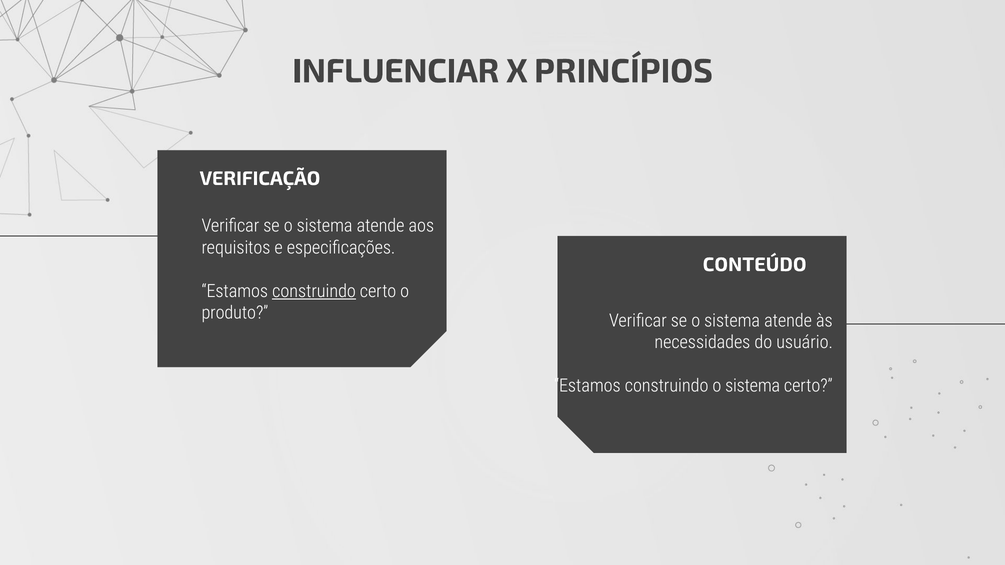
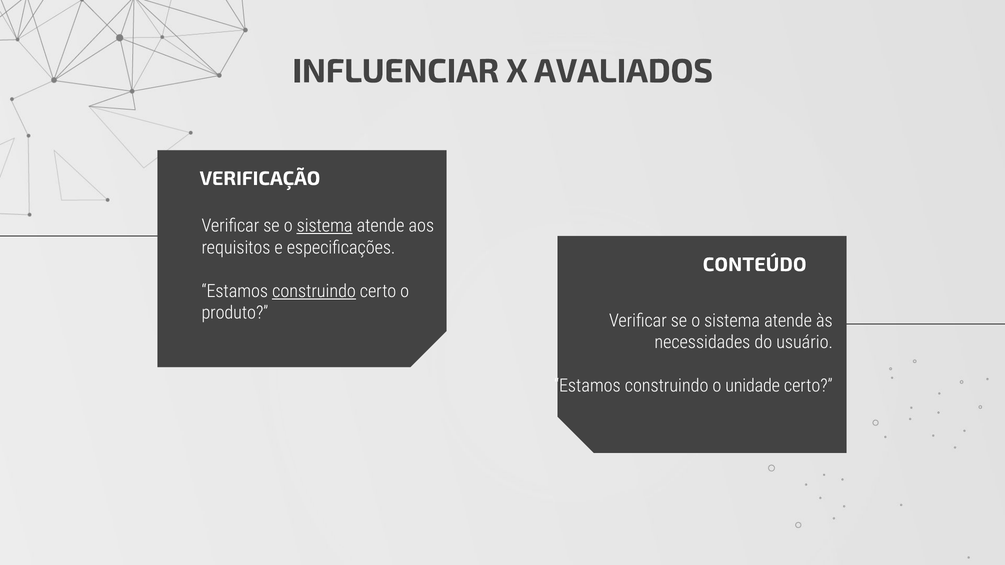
PRINCÍPIOS: PRINCÍPIOS -> AVALIADOS (624, 71)
sistema underline: none -> present (325, 226)
construindo o sistema: sistema -> unidade (753, 386)
